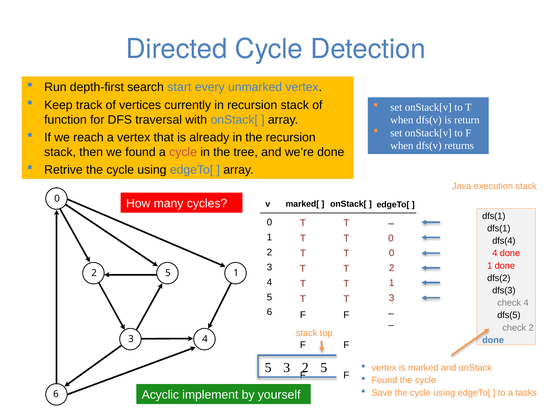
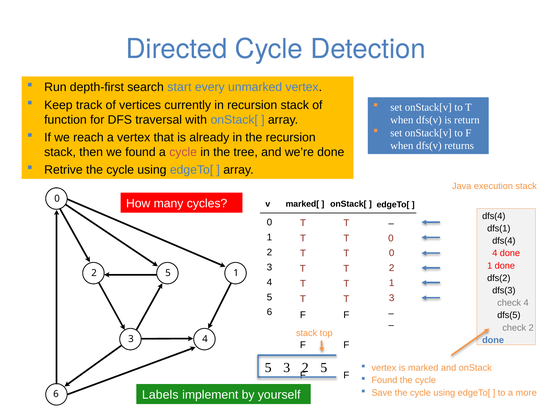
dfs(1: dfs(1 -> dfs(4 (494, 216)
tasks: tasks -> more (526, 393)
Acyclic: Acyclic -> Labels (160, 395)
